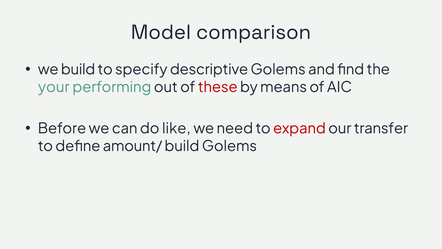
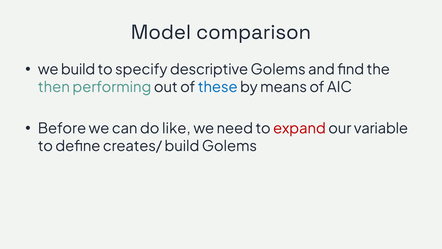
your: your -> then (54, 87)
these colour: red -> blue (218, 87)
transfer: transfer -> variable (381, 128)
amount/: amount/ -> creates/ (132, 146)
